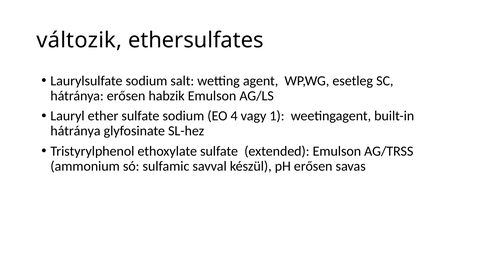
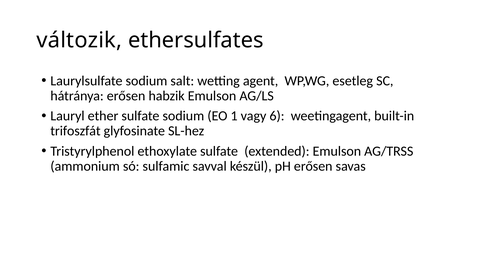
4: 4 -> 1 (234, 116)
1: 1 -> 6 (277, 116)
hátránya: hátránya -> trifoszfát (76, 131)
